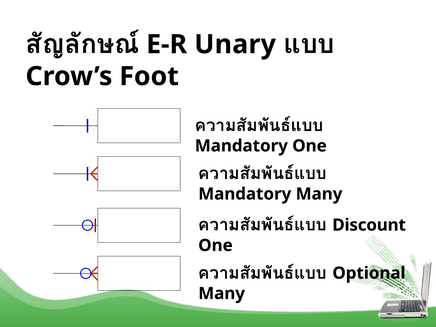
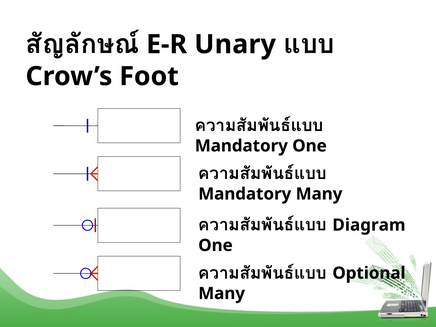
Discount: Discount -> Diagram (369, 225)
